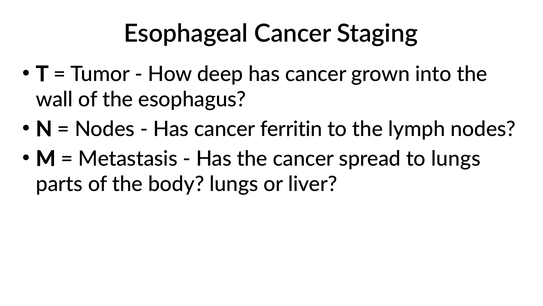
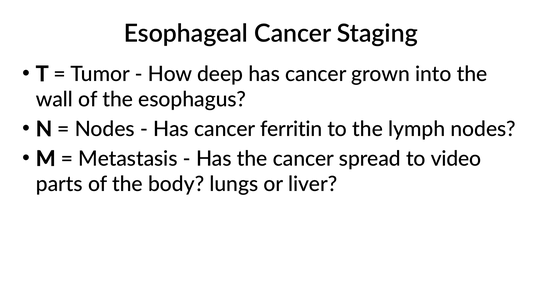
to lungs: lungs -> video (456, 158)
